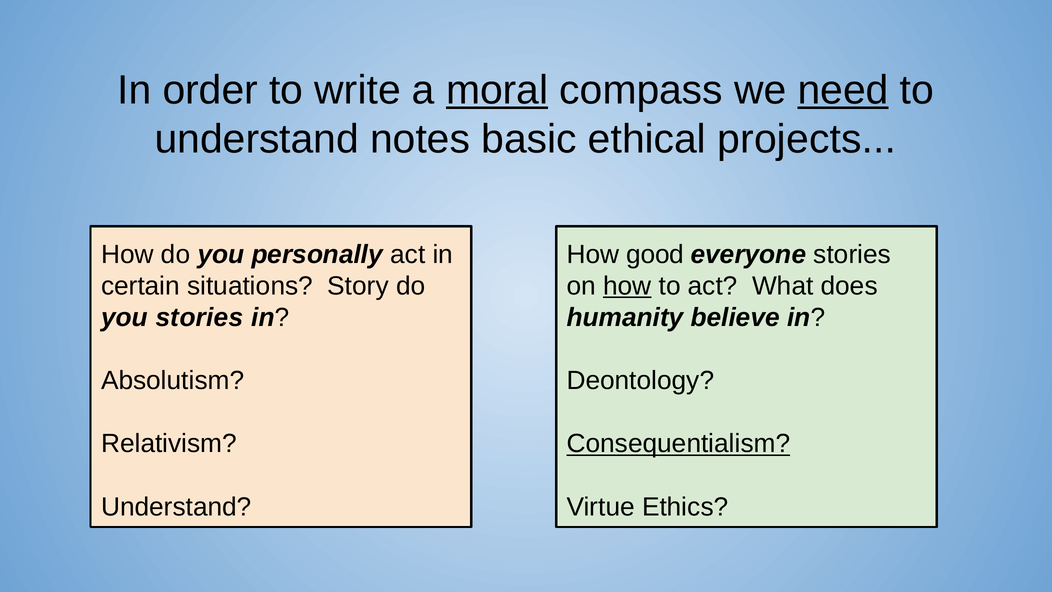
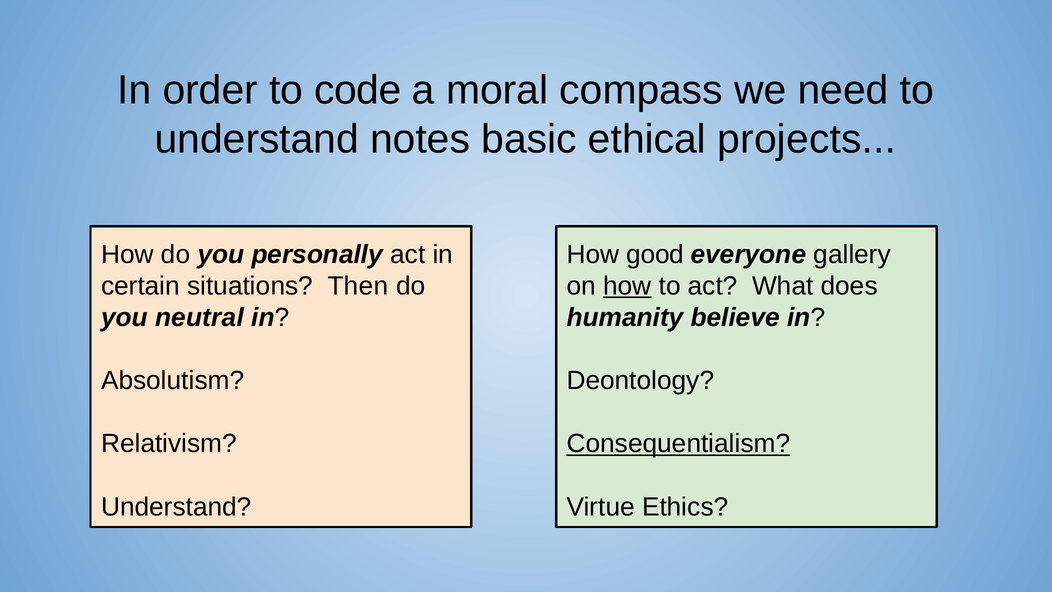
write: write -> code (358, 90)
moral underline: present -> none (497, 90)
need underline: present -> none (843, 90)
everyone stories: stories -> gallery (852, 254)
Story: Story -> Then (358, 286)
you stories: stories -> neutral (200, 317)
